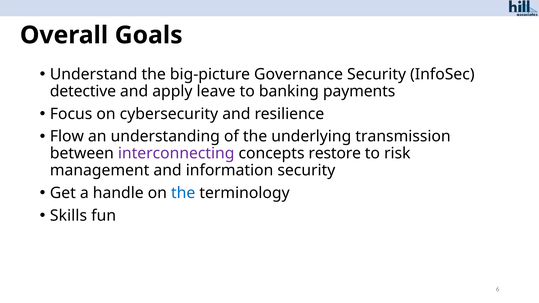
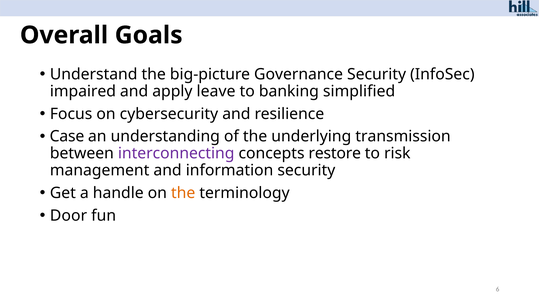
detective: detective -> impaired (83, 91)
payments: payments -> simplified (359, 91)
Flow: Flow -> Case (67, 137)
the colour: blue -> orange (183, 193)
Skills: Skills -> Door (68, 216)
